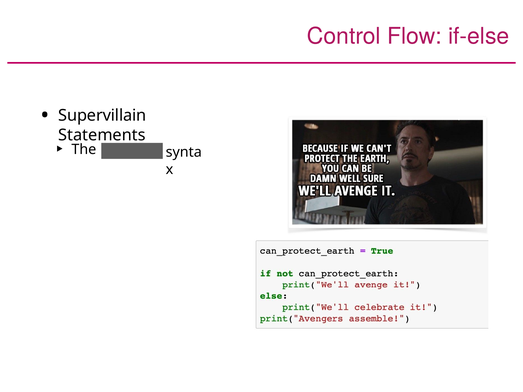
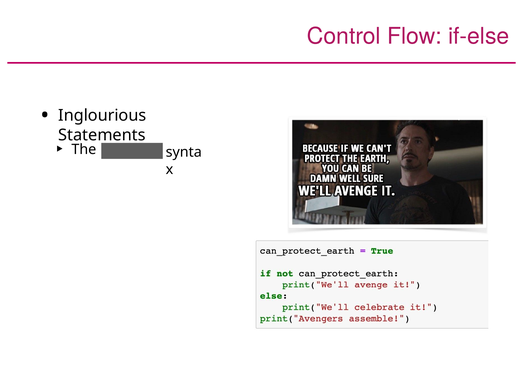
Supervillain: Supervillain -> Inglourious (102, 115)
